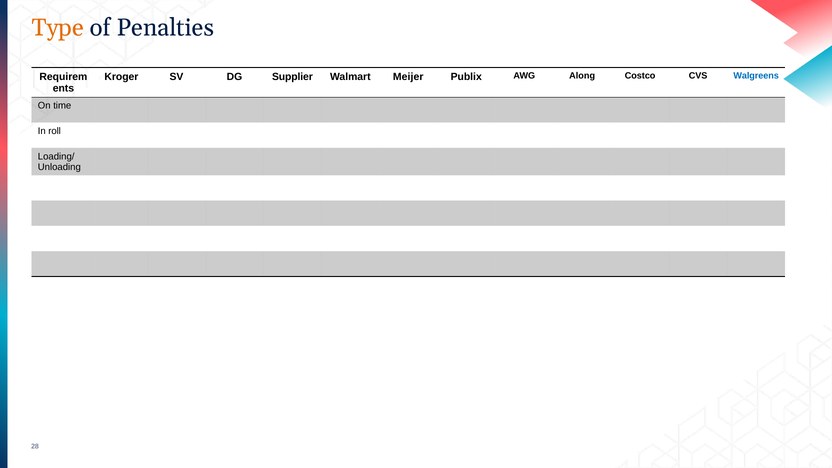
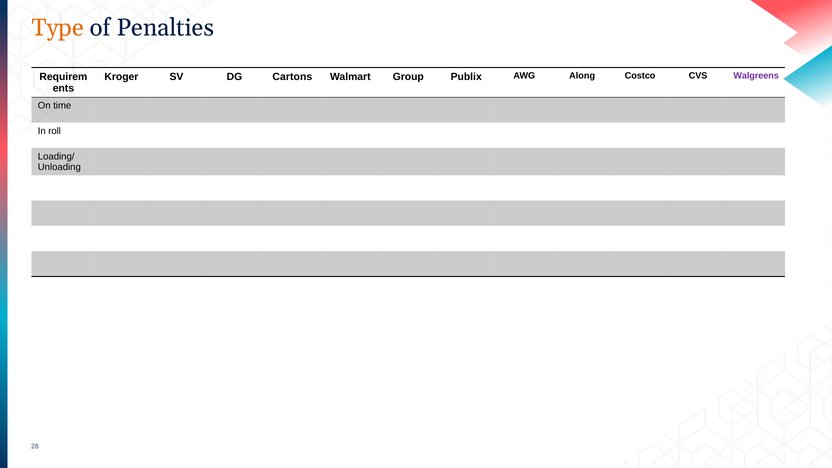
Supplier: Supplier -> Cartons (292, 77)
Meijer: Meijer -> Group (408, 77)
Walgreens colour: blue -> purple (756, 76)
